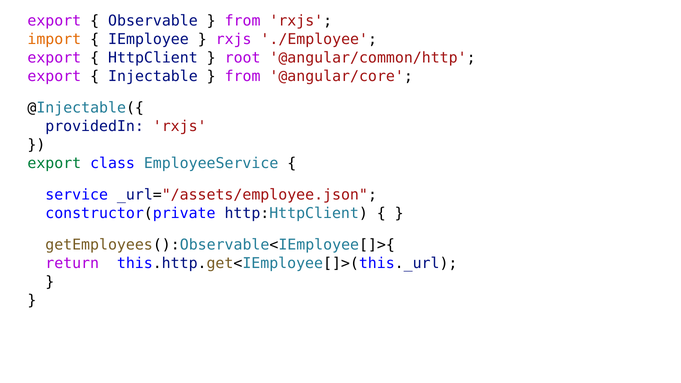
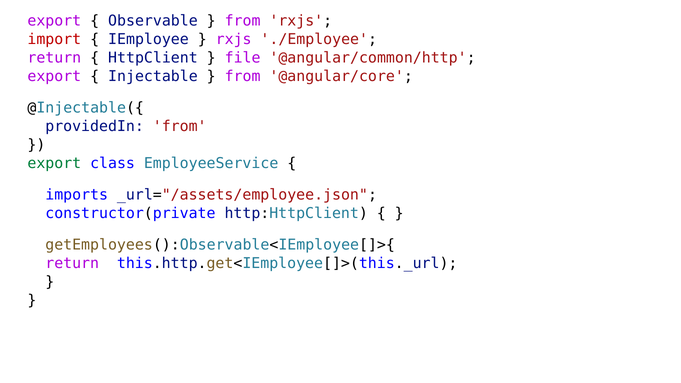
import colour: orange -> red (54, 39)
export: export -> return (54, 58)
root: root -> file (243, 58)
providedIn rxjs: rxjs -> from (180, 126)
service: service -> imports (77, 195)
